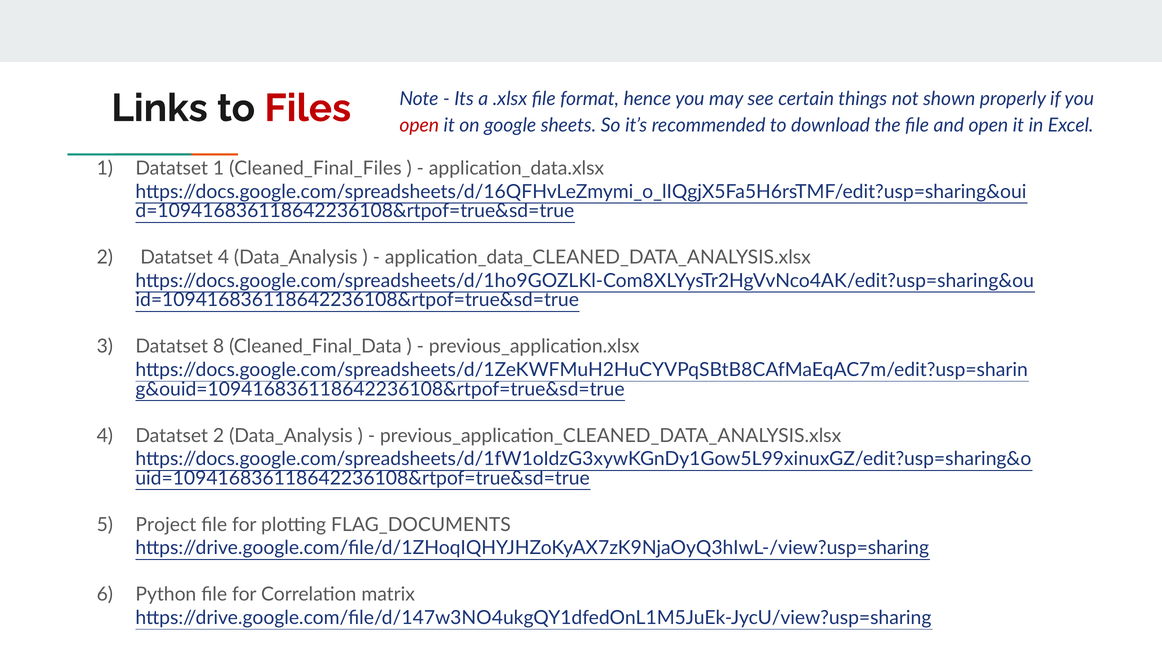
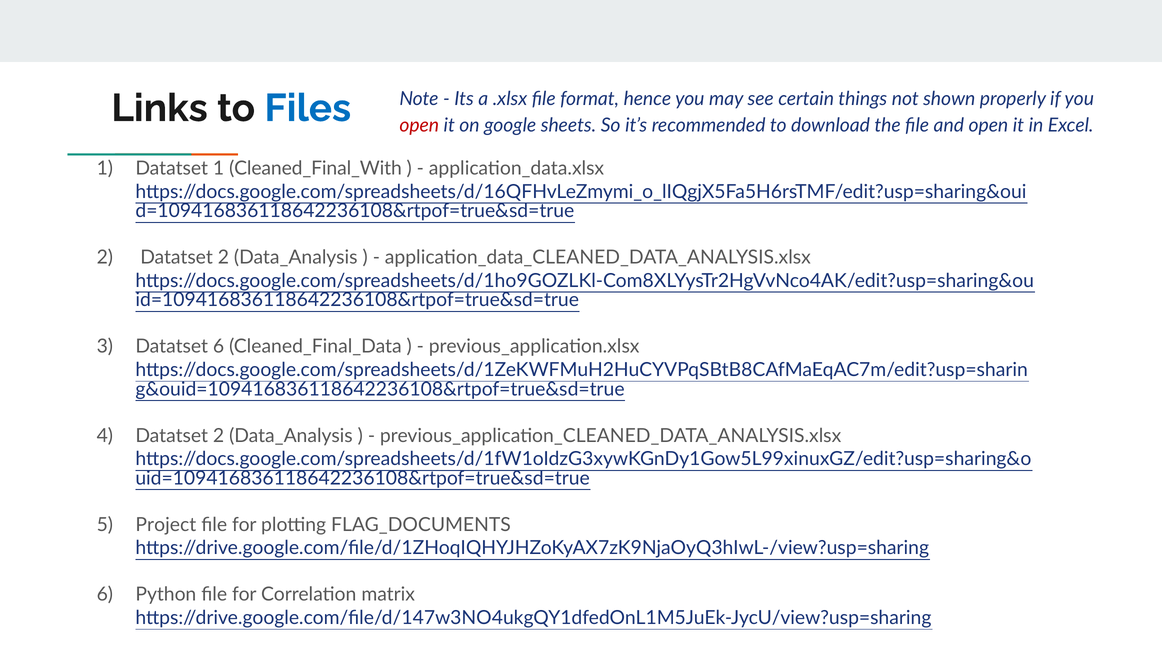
Files colour: red -> blue (308, 108)
Cleaned_Final_Files: Cleaned_Final_Files -> Cleaned_Final_With (315, 168)
2 Datatset 4: 4 -> 2 (223, 257)
Datatset 8: 8 -> 6 (219, 346)
